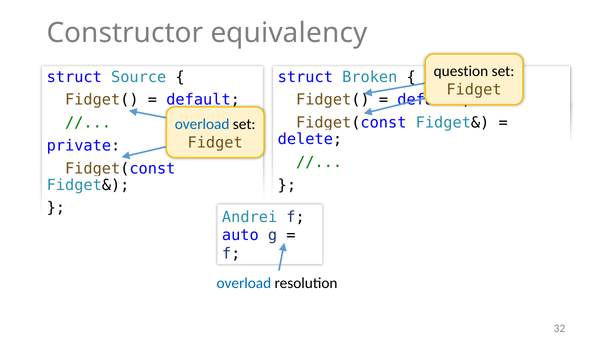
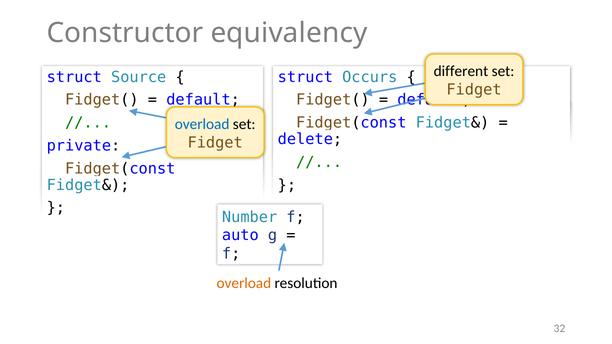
question: question -> different (461, 71)
Broken: Broken -> Occurs (370, 77)
Andrei: Andrei -> Number (250, 217)
overload colour: blue -> orange (244, 283)
